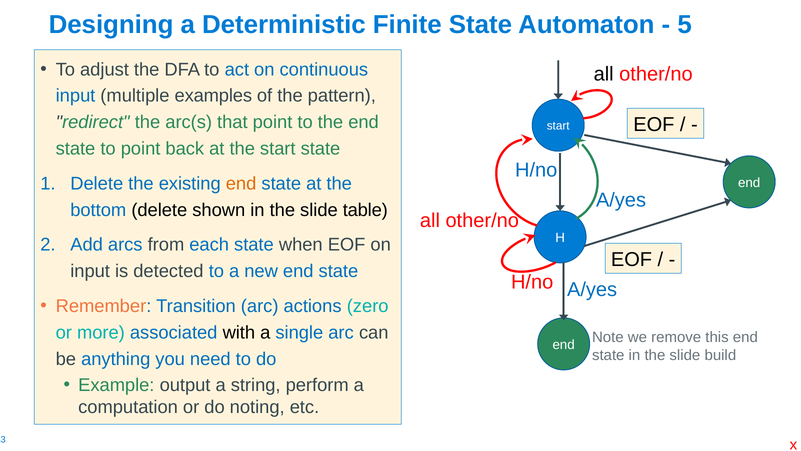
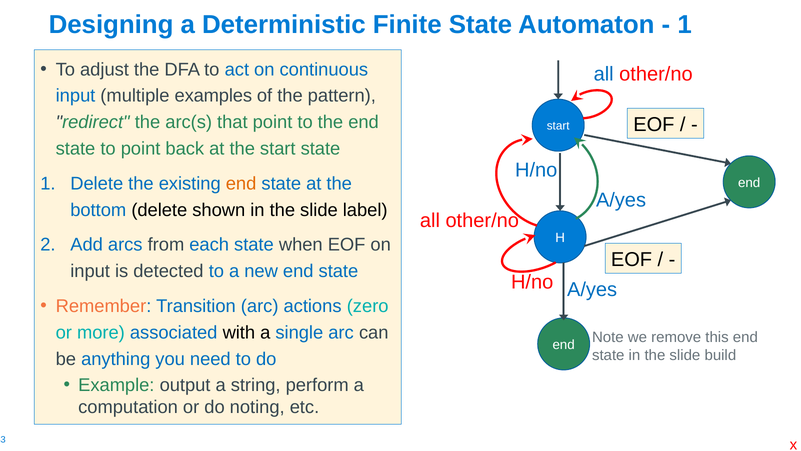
5: 5 -> 1 (685, 25)
all colour: black -> blue (604, 74)
table: table -> label (365, 210)
